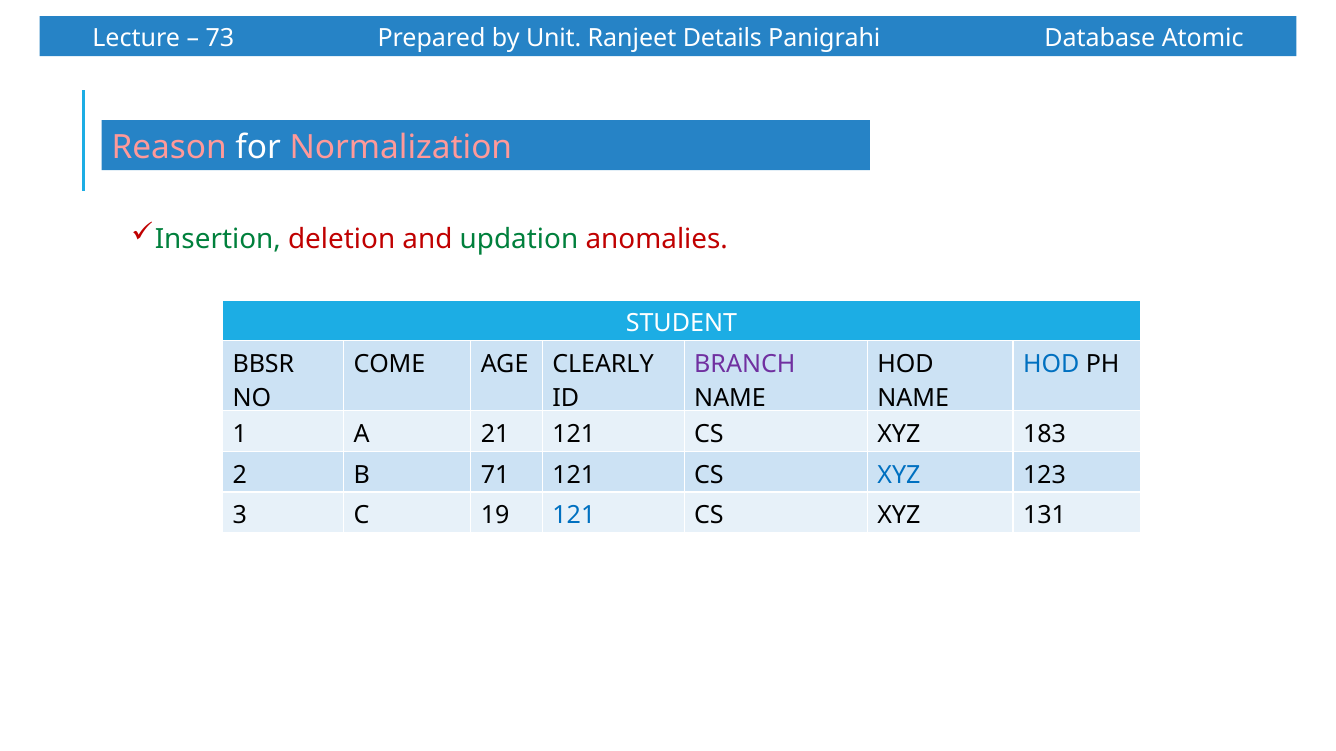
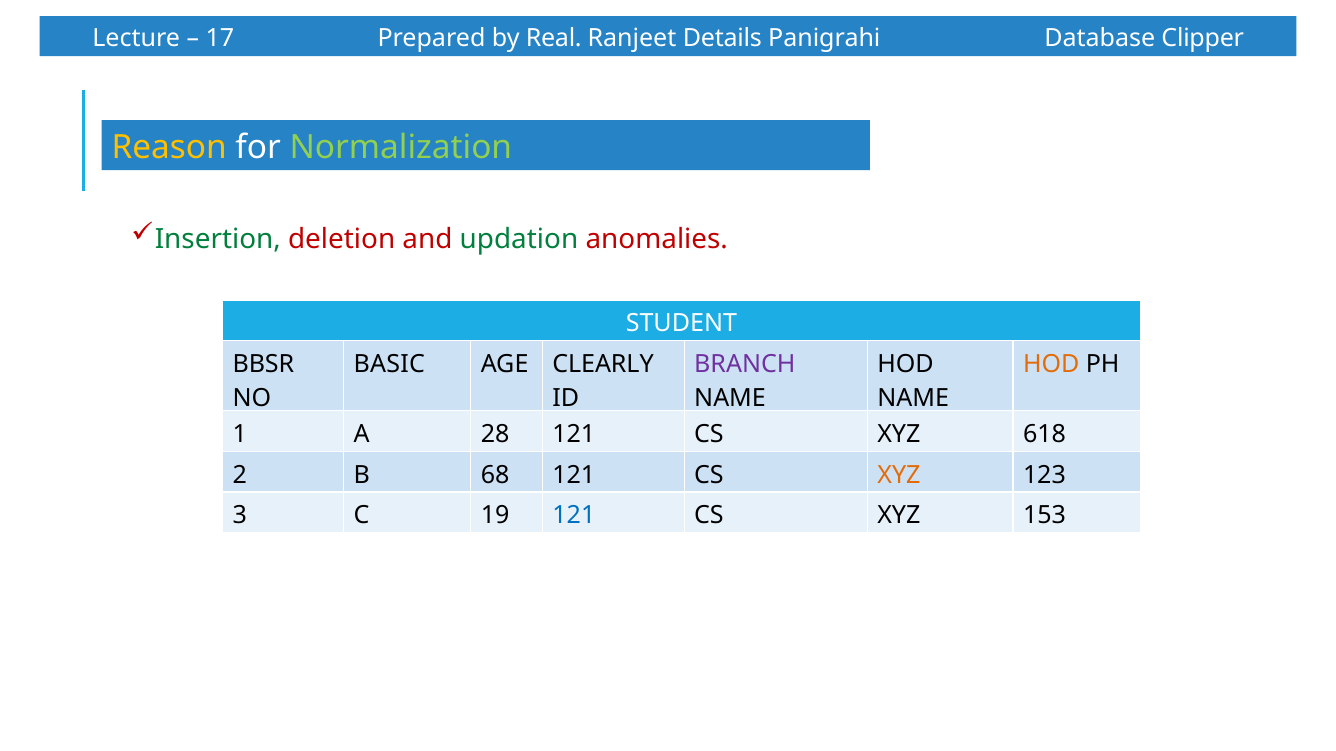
73: 73 -> 17 (220, 38)
Unit: Unit -> Real (554, 38)
Atomic: Atomic -> Clipper (1203, 38)
Reason colour: pink -> yellow (169, 148)
Normalization colour: pink -> light green (401, 148)
COME: COME -> BASIC (389, 364)
HOD colour: blue -> orange (1051, 364)
21: 21 -> 28 (495, 435)
183: 183 -> 618 (1044, 435)
71: 71 -> 68 (495, 475)
XYZ colour: blue -> orange (899, 475)
131: 131 -> 153 (1044, 516)
